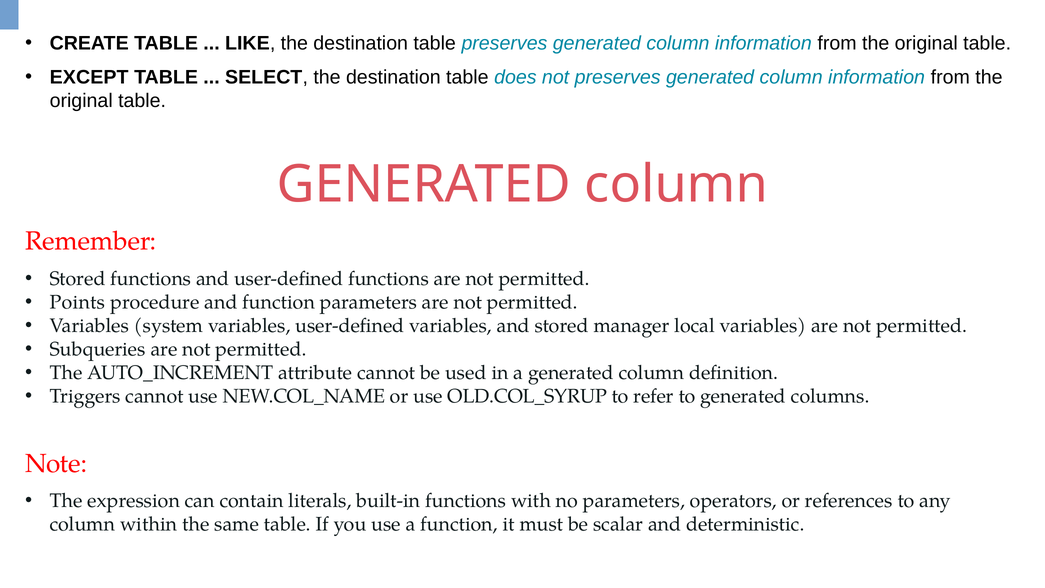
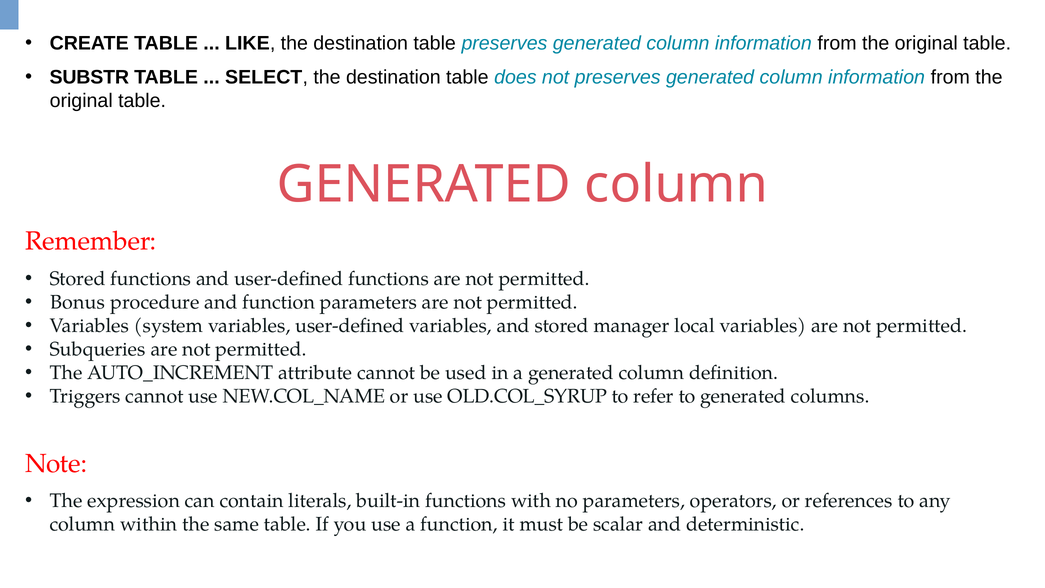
EXCEPT: EXCEPT -> SUBSTR (89, 77)
Points: Points -> Bonus (78, 302)
